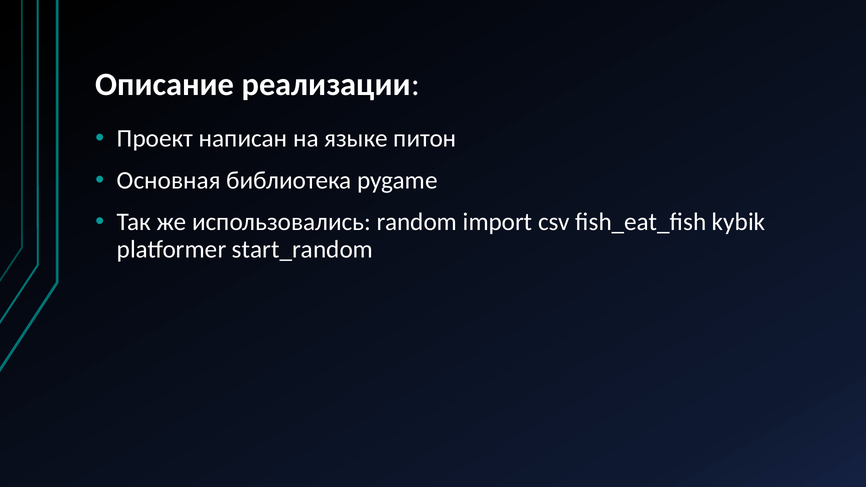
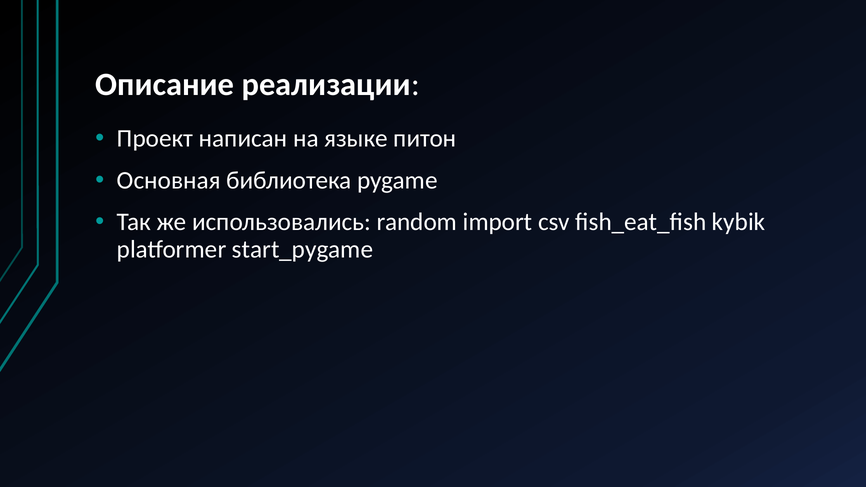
start_random: start_random -> start_pygame (303, 249)
